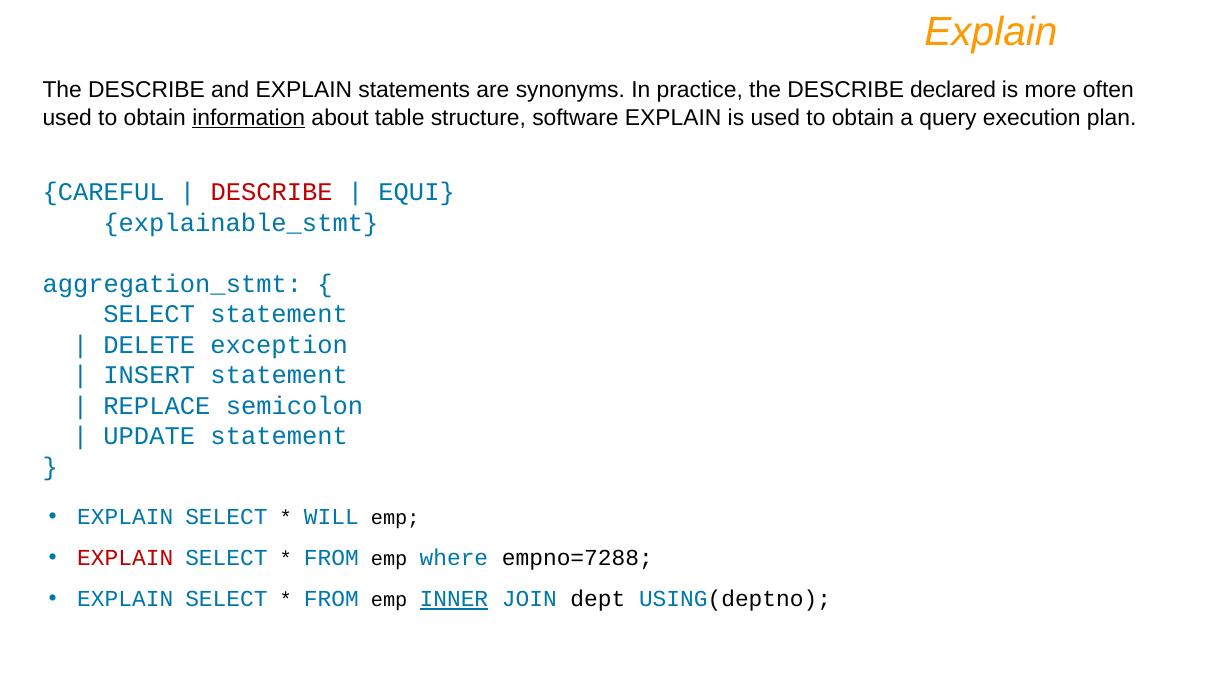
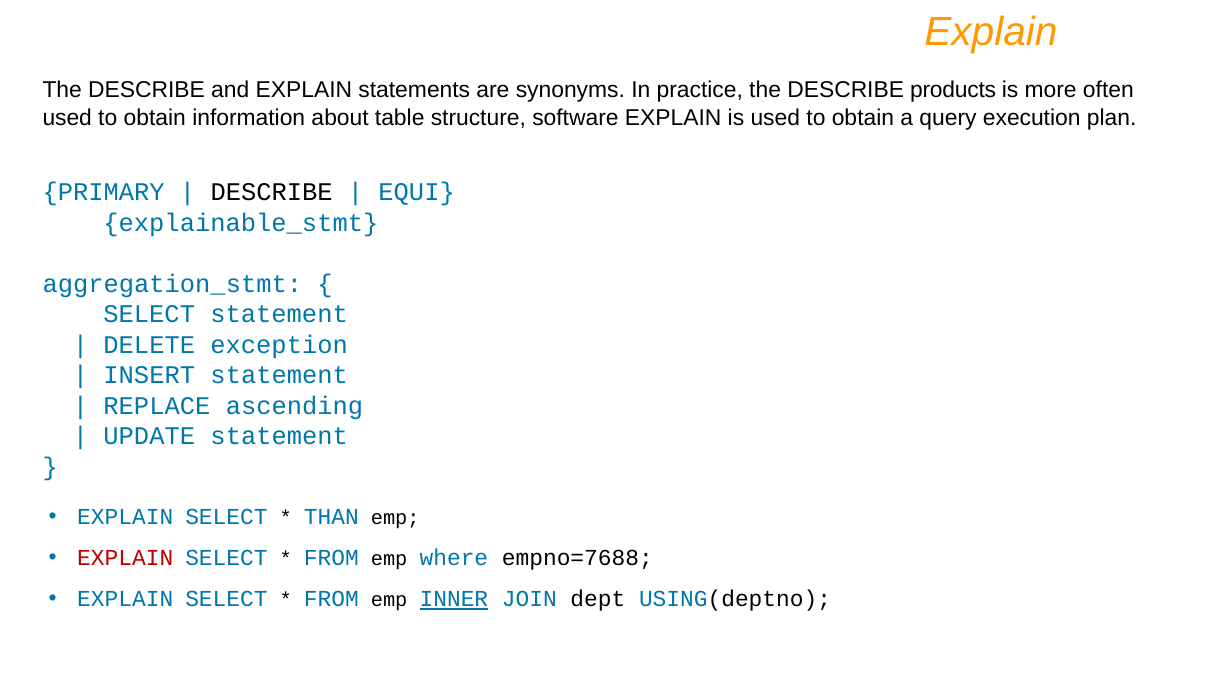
declared: declared -> products (953, 90)
information underline: present -> none (249, 118)
CAREFUL: CAREFUL -> PRIMARY (104, 192)
DESCRIBE colour: red -> black (272, 192)
semicolon: semicolon -> ascending (294, 406)
WILL: WILL -> THAN (331, 517)
empno=7288: empno=7288 -> empno=7688 (577, 558)
